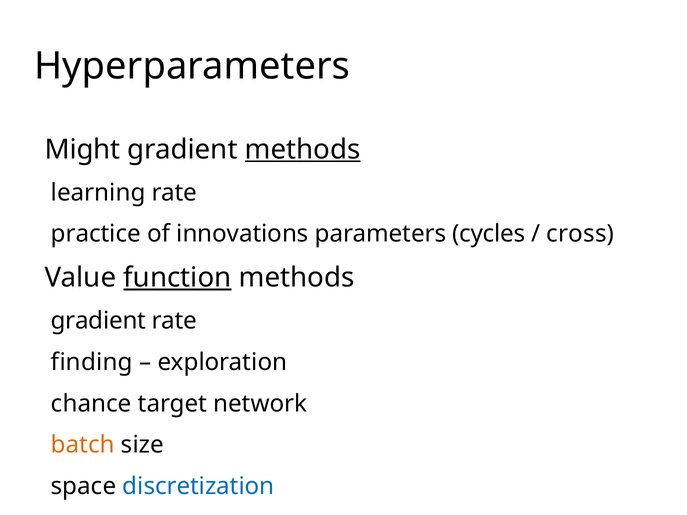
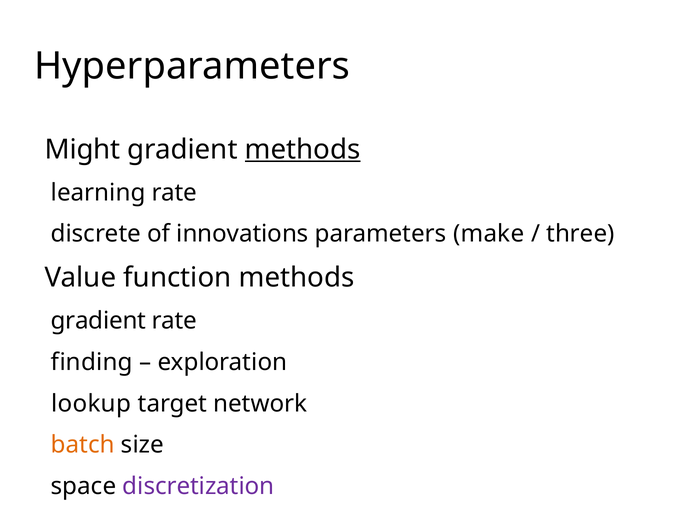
practice: practice -> discrete (96, 234)
cycles: cycles -> make (489, 234)
cross: cross -> three (580, 234)
function underline: present -> none (177, 278)
chance: chance -> lookup (91, 404)
discretization colour: blue -> purple (198, 486)
